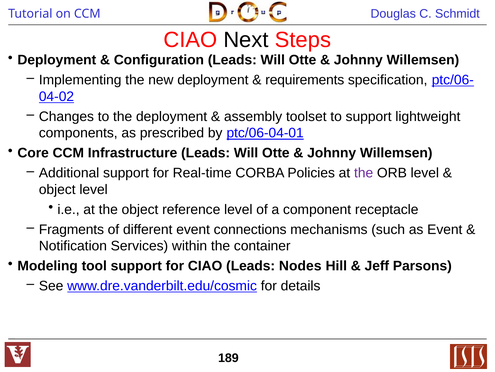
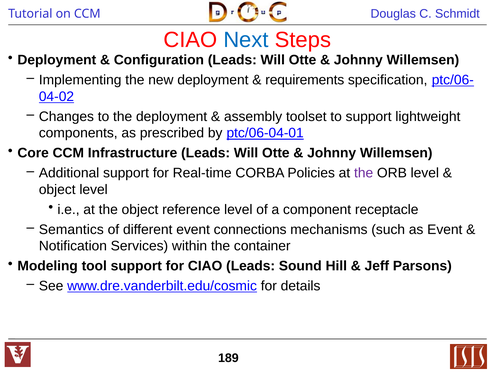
Next colour: black -> blue (246, 40)
Fragments: Fragments -> Semantics (71, 229)
Nodes: Nodes -> Sound (300, 265)
